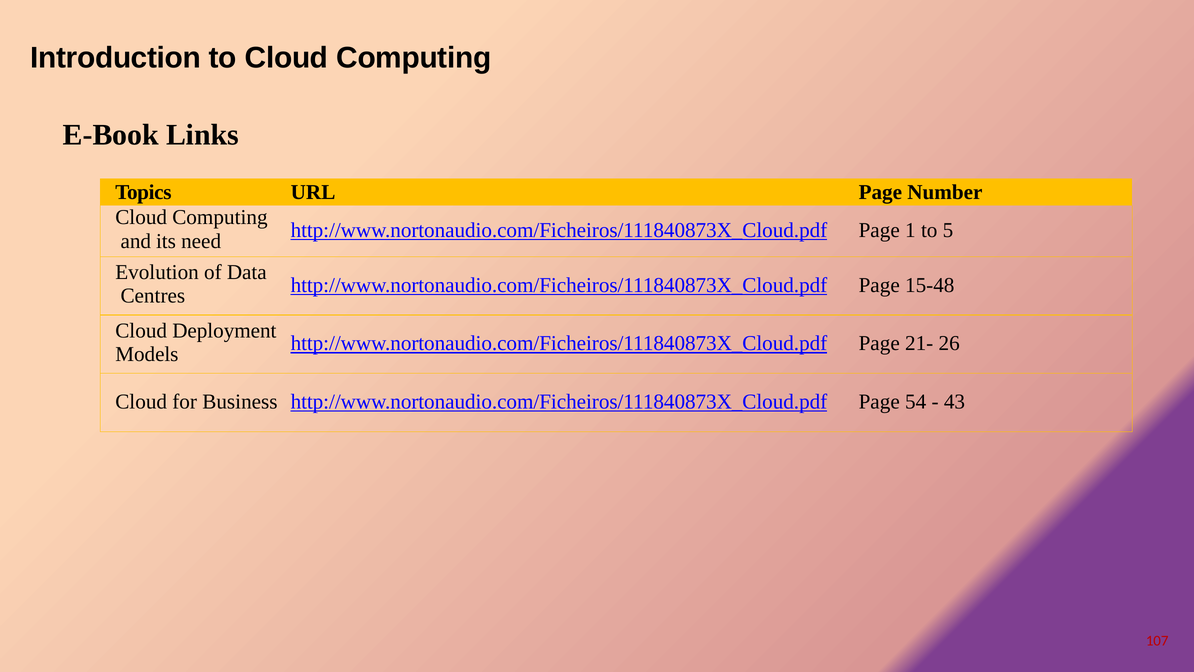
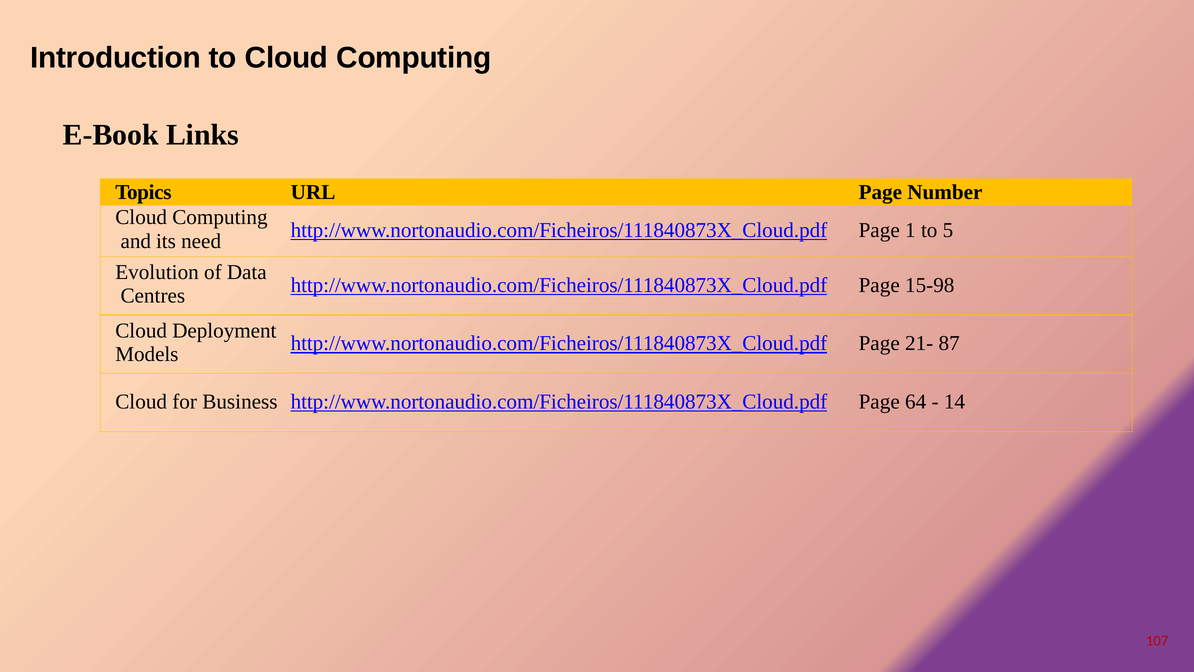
15-48: 15-48 -> 15-98 (930, 285)
26: 26 -> 87 (949, 343)
54: 54 -> 64 (916, 402)
43: 43 -> 14 (954, 402)
